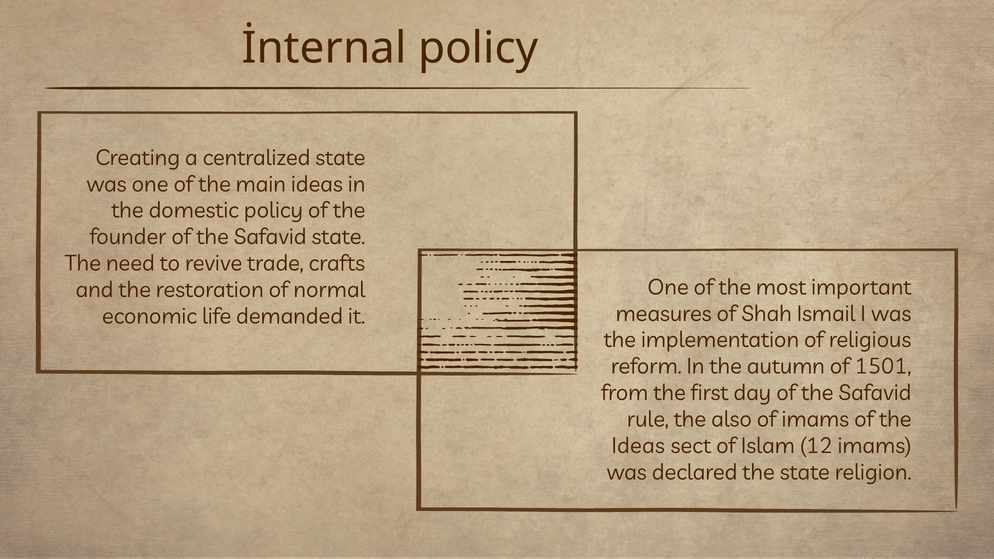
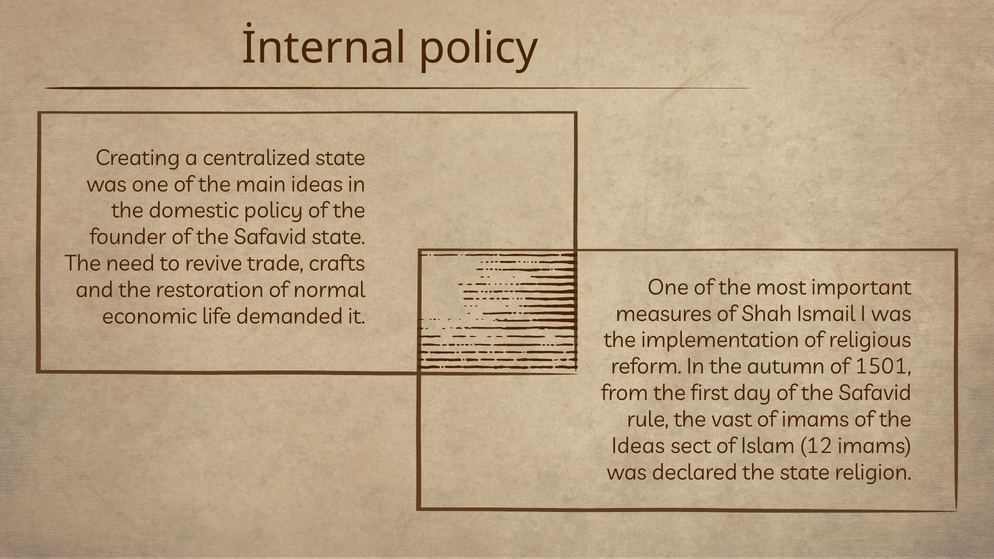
also: also -> vast (732, 420)
